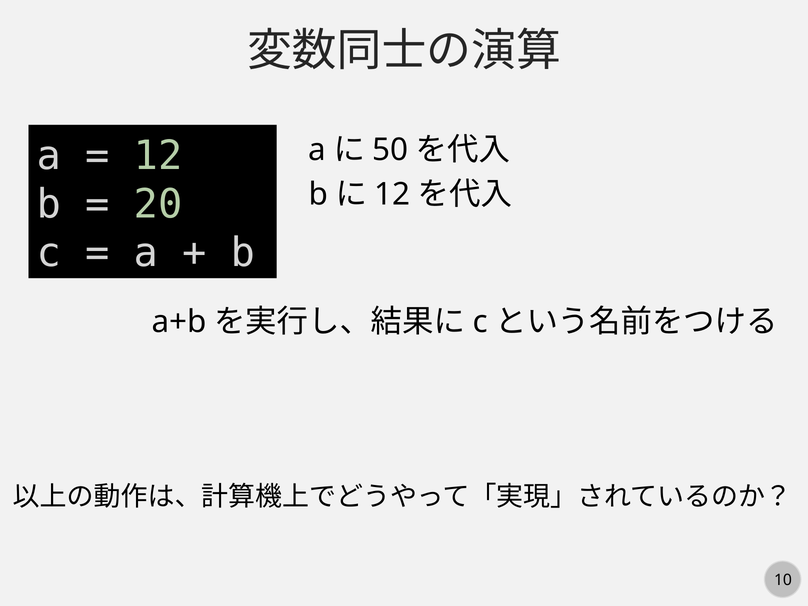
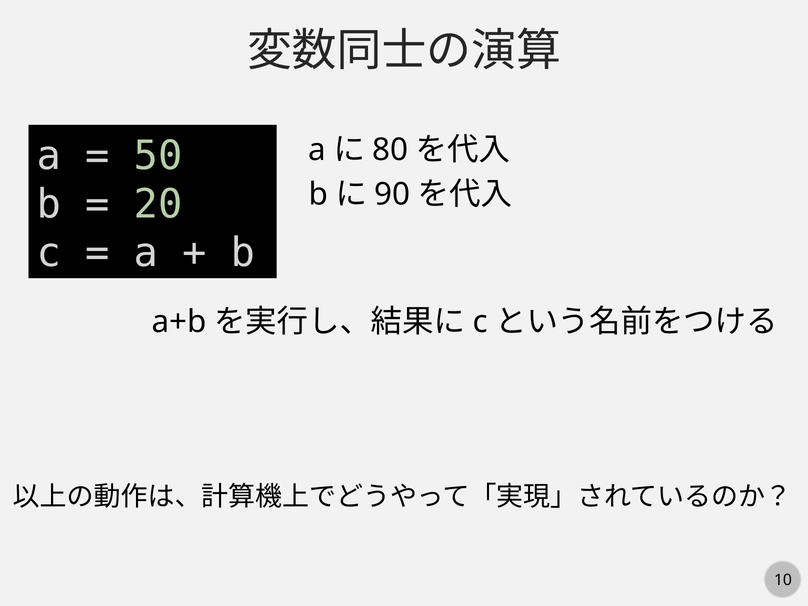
12: 12 -> 50 (158, 156)
50: 50 -> 80 (390, 150)
12: 12 -> 90 (392, 194)
